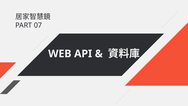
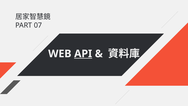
API underline: none -> present (83, 54)
